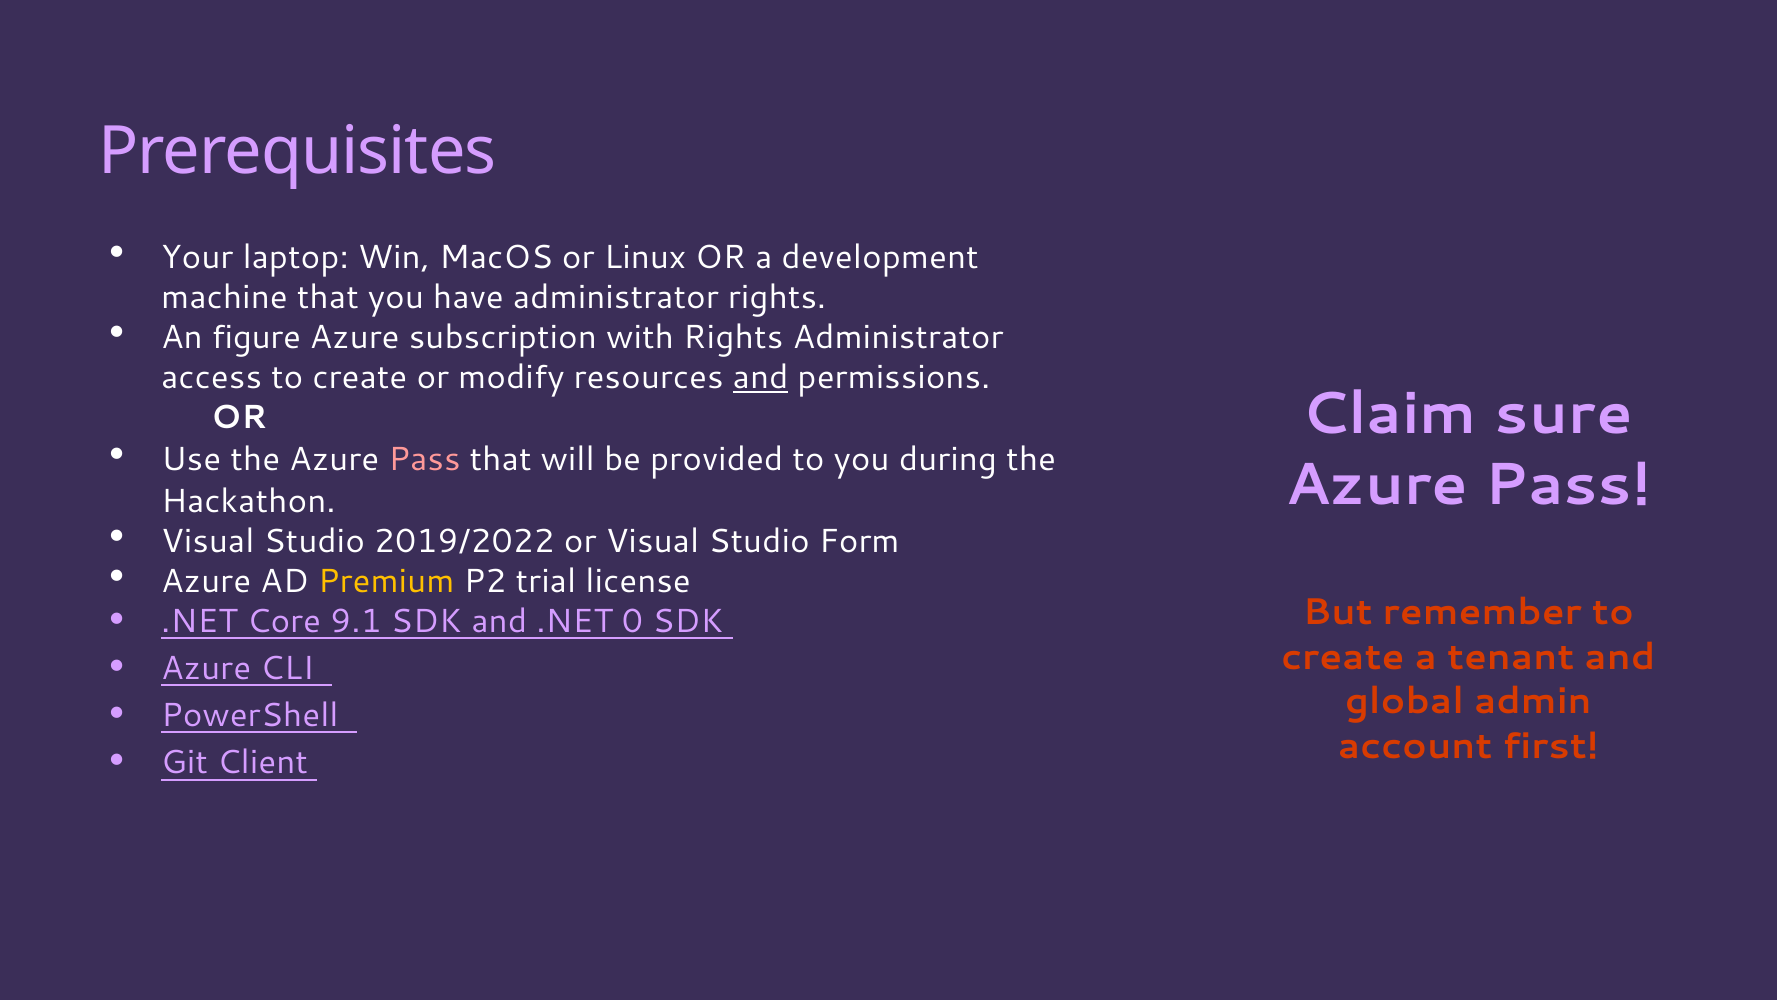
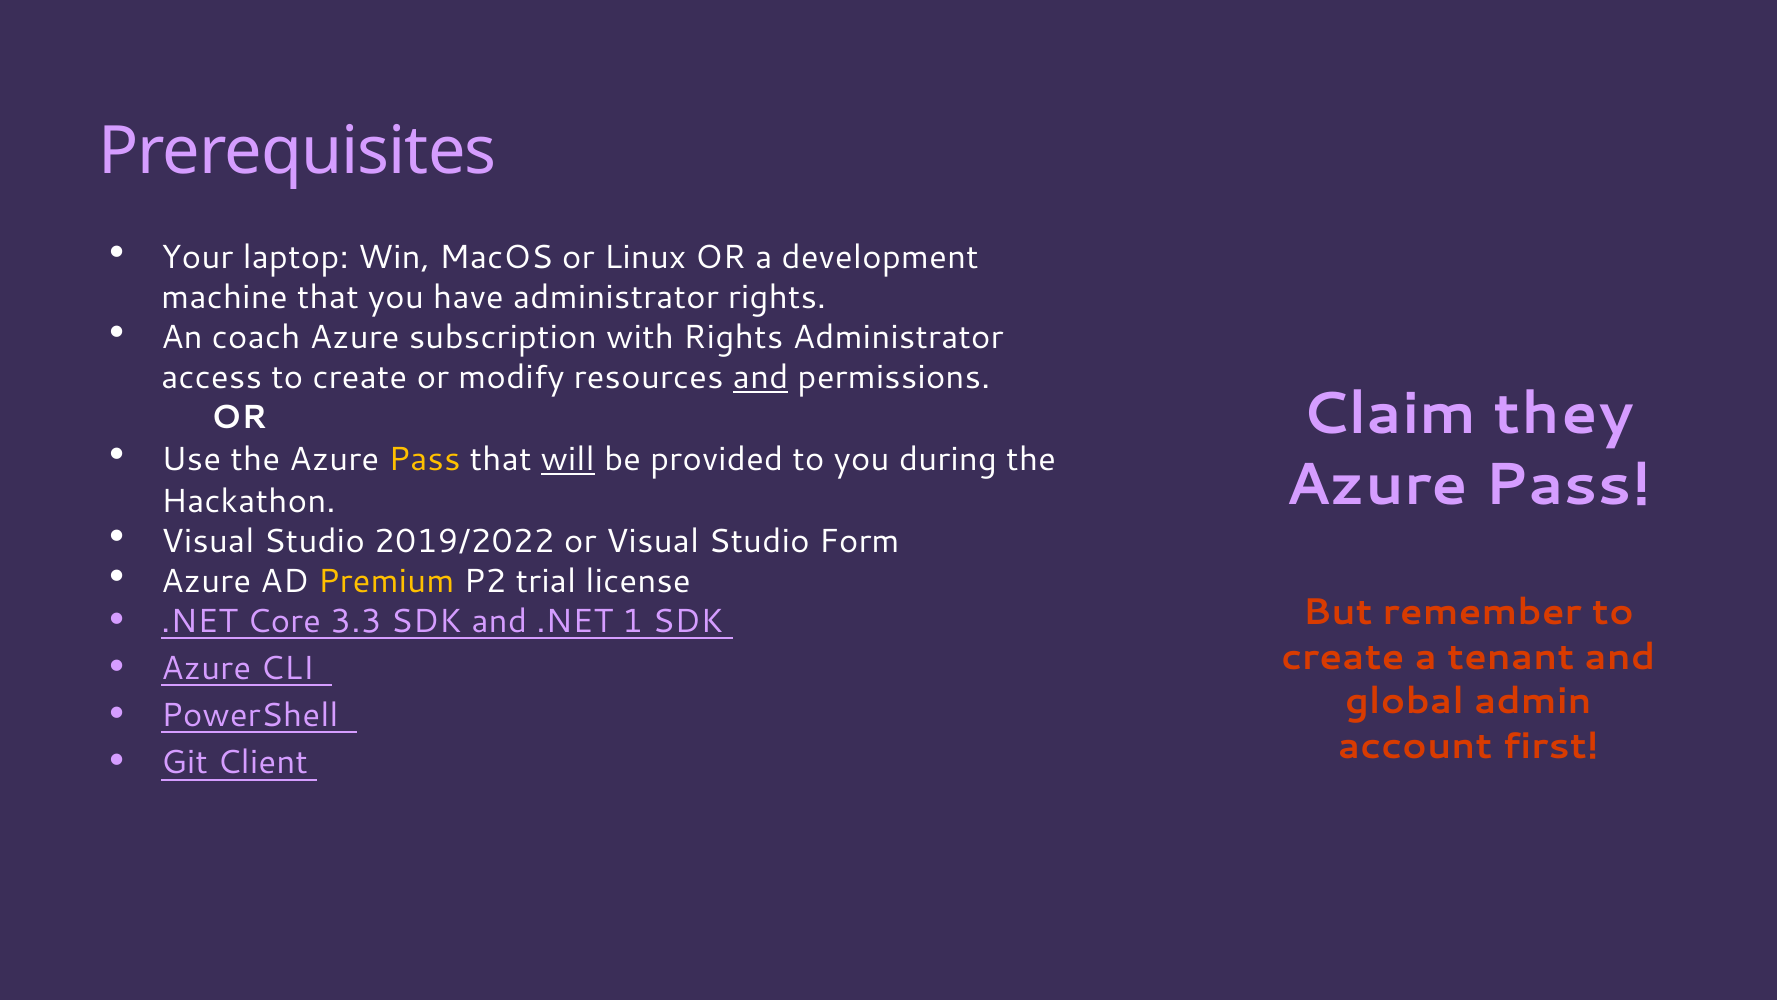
figure: figure -> coach (256, 337)
sure: sure -> they (1564, 414)
Pass colour: pink -> yellow (424, 459)
will underline: none -> present (568, 459)
9.1: 9.1 -> 3.3 (356, 621)
0: 0 -> 1 (633, 621)
